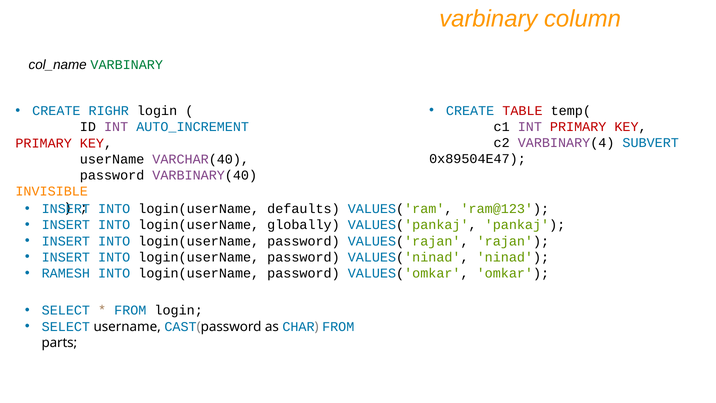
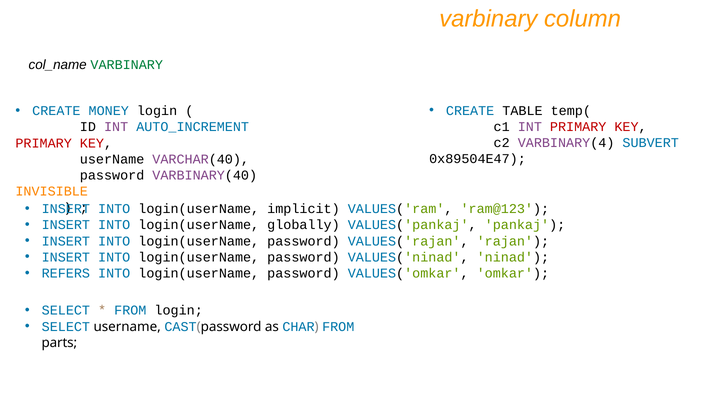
TABLE colour: red -> black (522, 111)
RIGHR: RIGHR -> MONEY (109, 111)
defaults: defaults -> implicit (303, 209)
RAMESH: RAMESH -> REFERS (66, 273)
